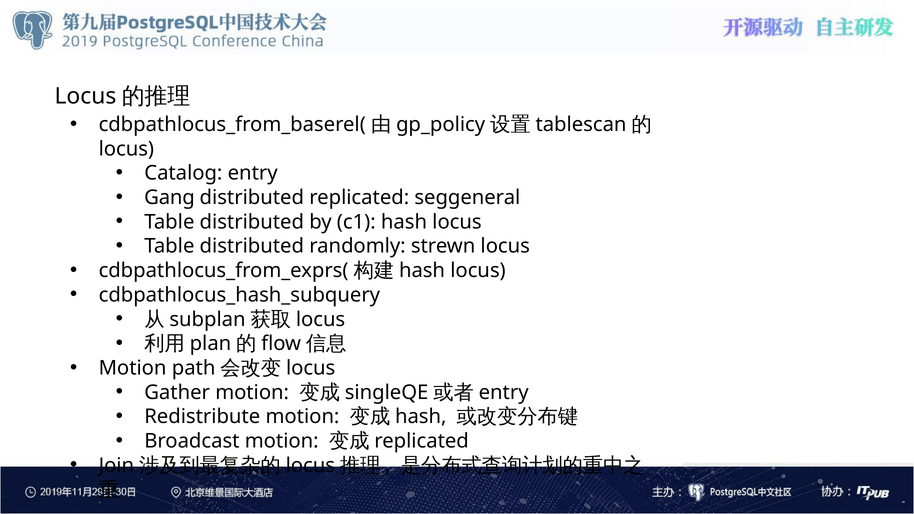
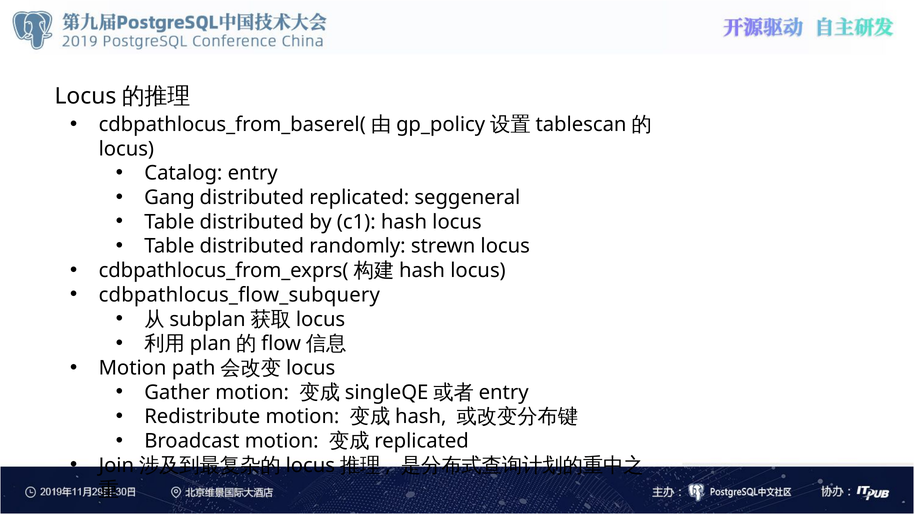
cdbpathlocus_hash_subquery: cdbpathlocus_hash_subquery -> cdbpathlocus_flow_subquery (239, 295)
